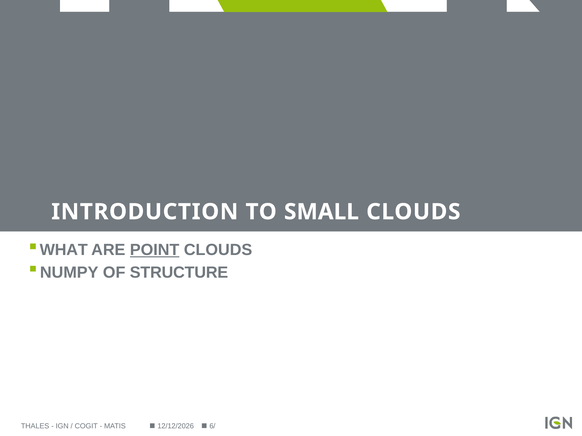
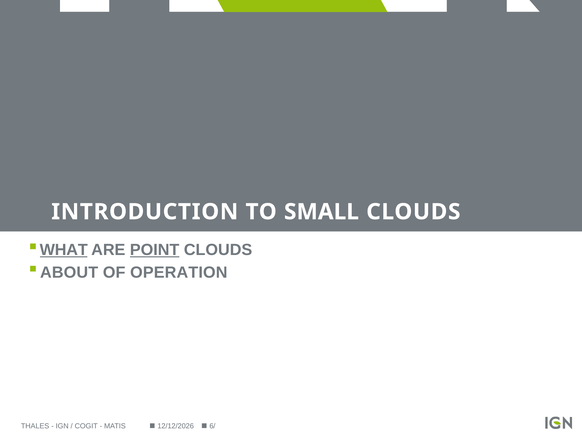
WHAT underline: none -> present (64, 250)
NUMPY: NUMPY -> ABOUT (69, 273)
STRUCTURE: STRUCTURE -> OPERATION (179, 273)
